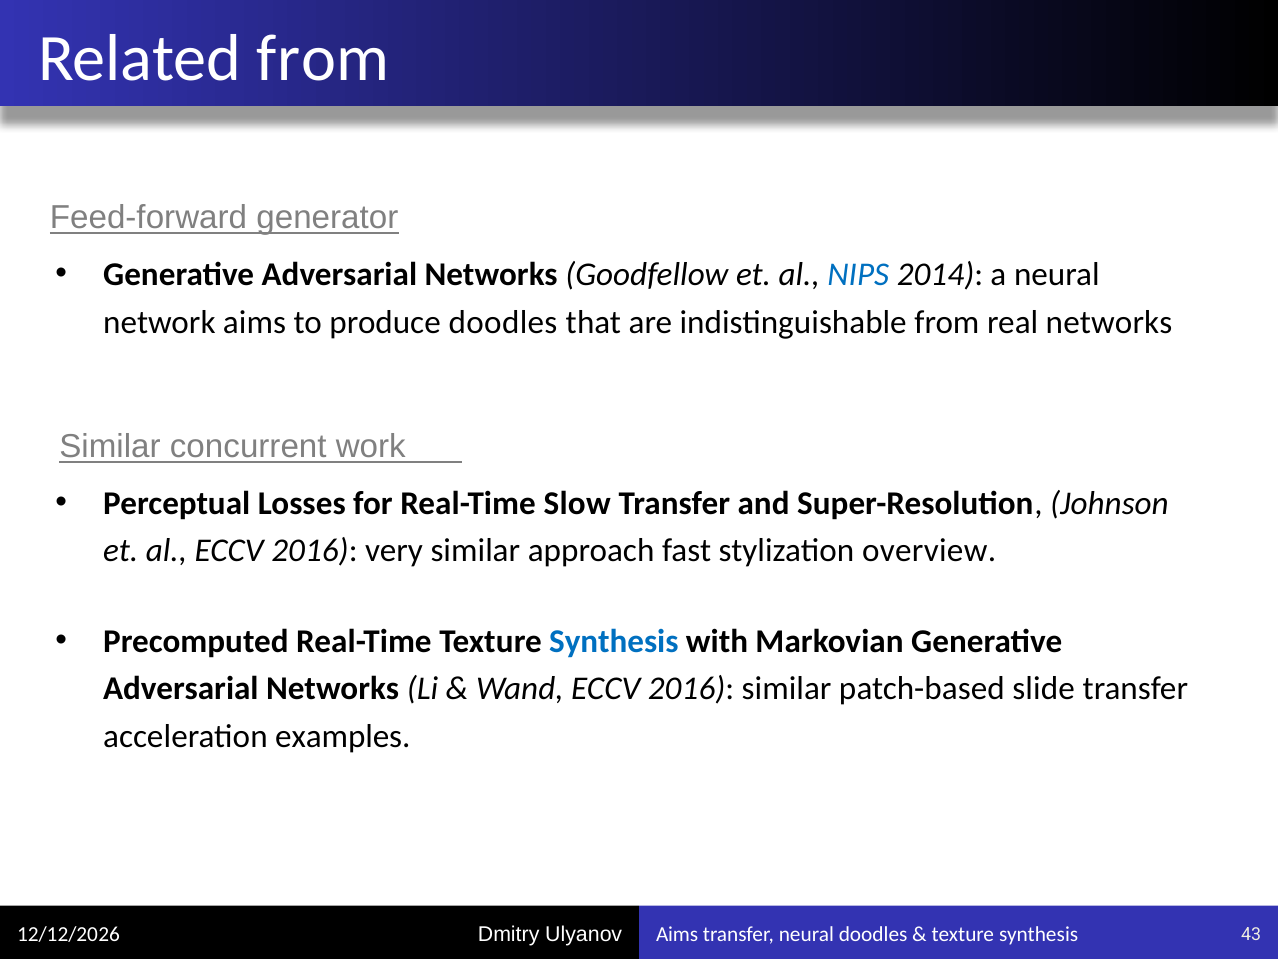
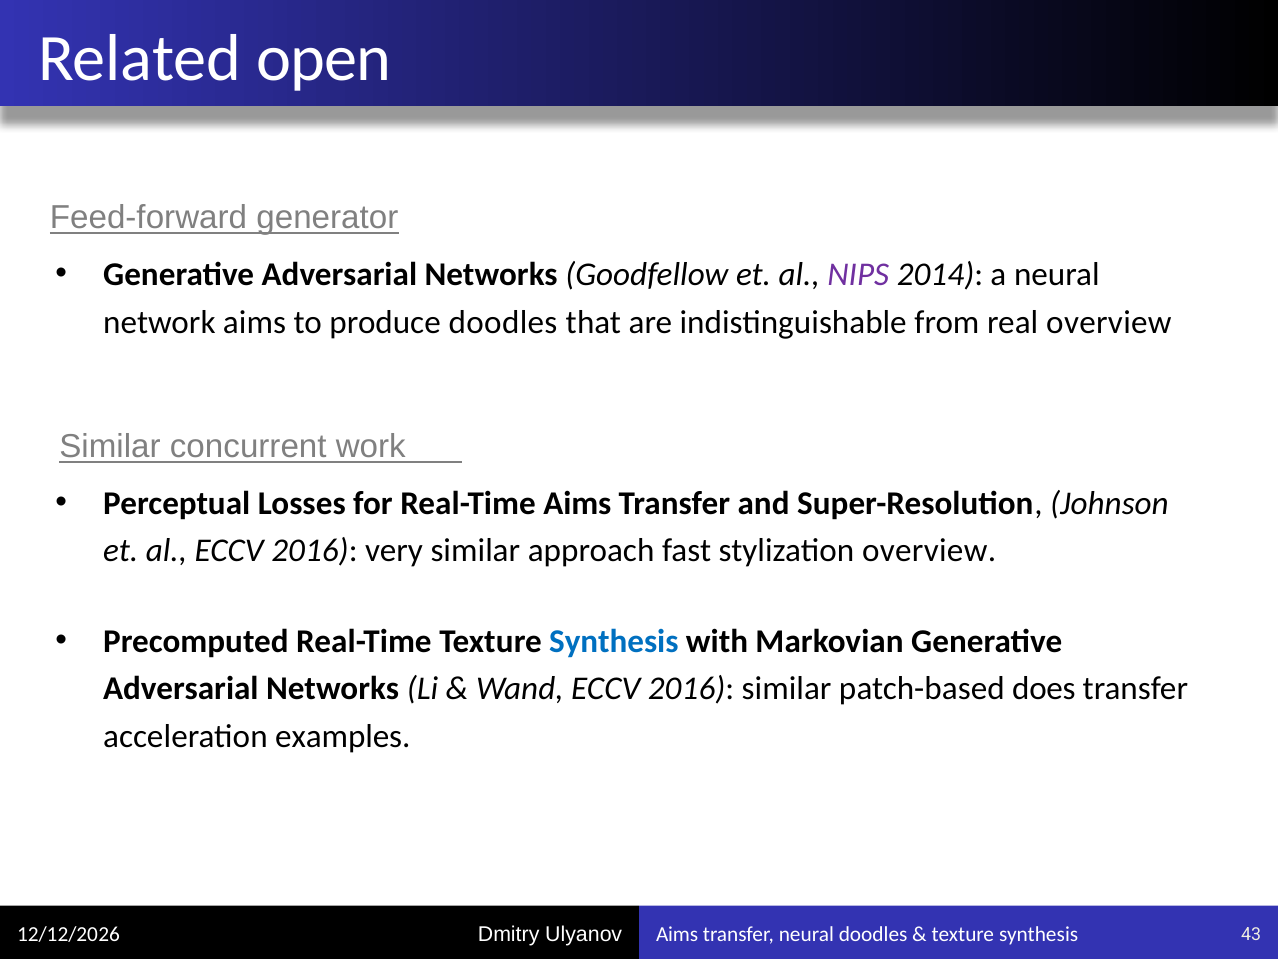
Related from: from -> open (324, 59)
NIPS colour: blue -> purple (858, 274)
real networks: networks -> overview (1109, 322)
Real-Time Slow: Slow -> Aims (577, 503)
slide: slide -> does (1044, 689)
